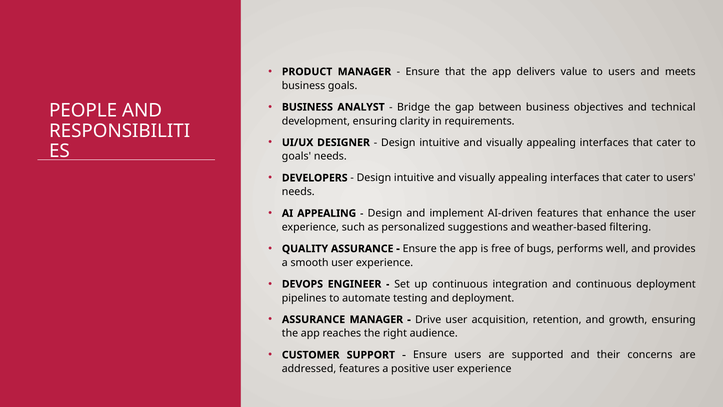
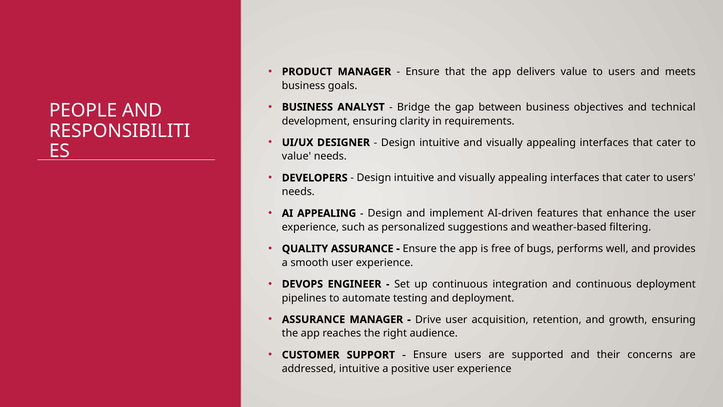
goals: goals -> value (296, 156)
addressed features: features -> intuitive (359, 369)
